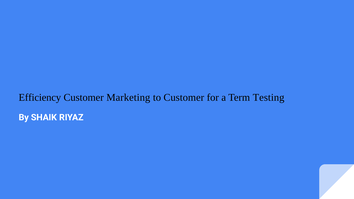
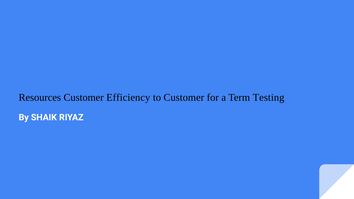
Efficiency: Efficiency -> Resources (40, 98)
Marketing: Marketing -> Efficiency (128, 98)
